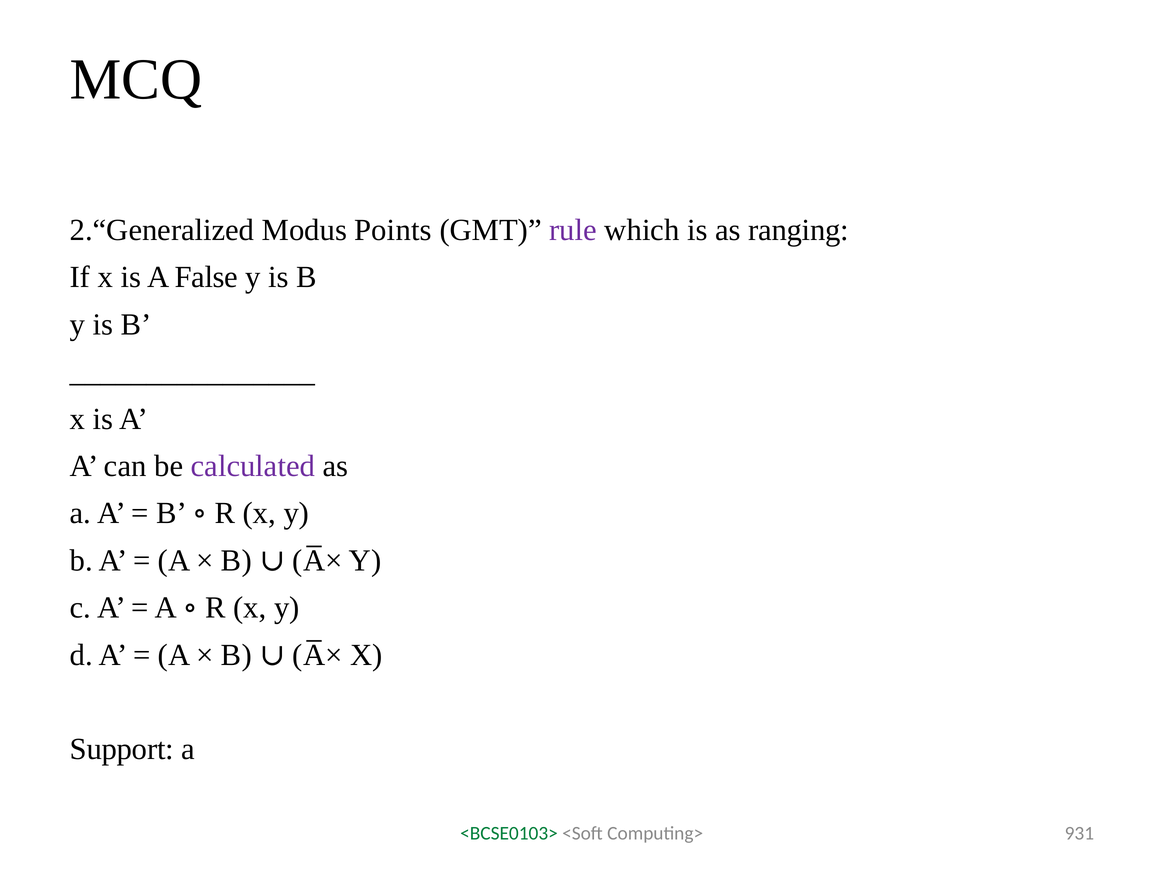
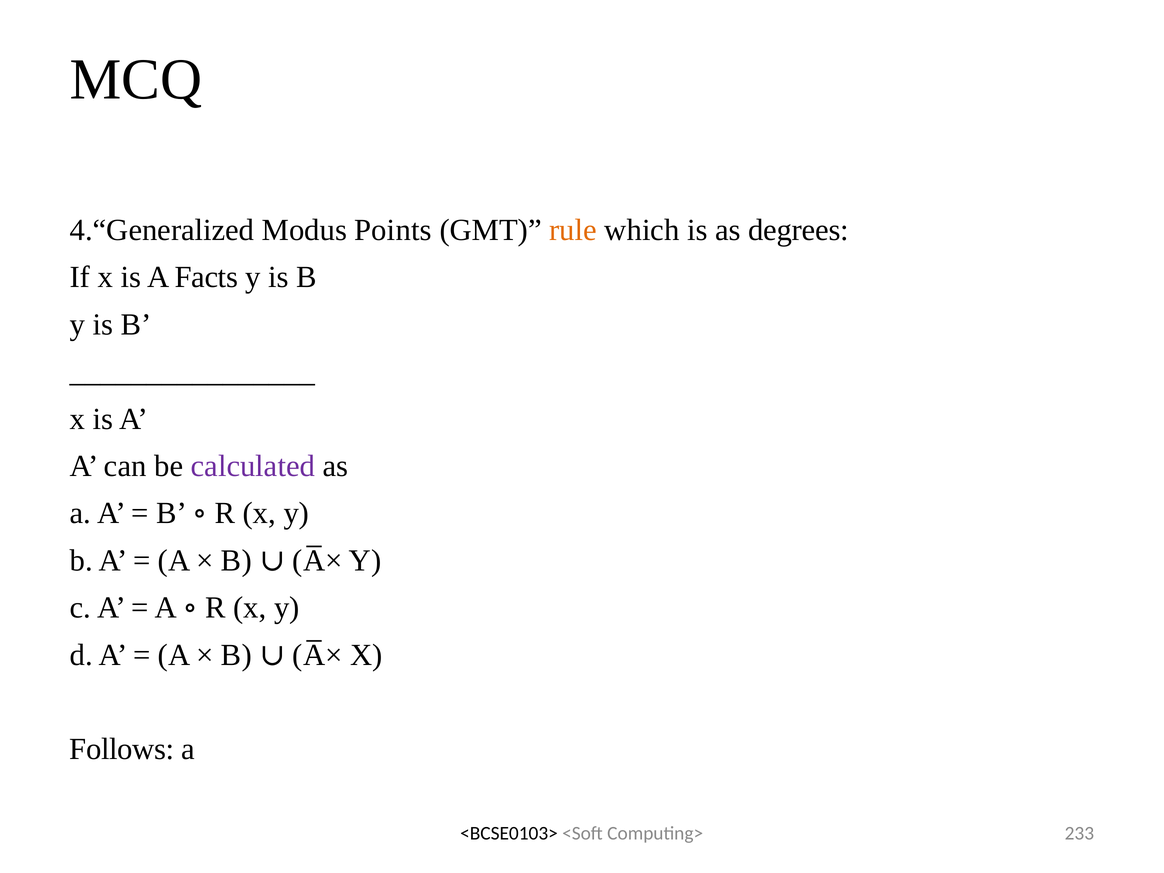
2.“Generalized: 2.“Generalized -> 4.“Generalized (162, 230)
rule colour: purple -> orange (573, 230)
ranging: ranging -> degrees (799, 230)
False: False -> Facts (206, 277)
Support: Support -> Follows (122, 749)
<BCSE0103> colour: green -> black (509, 834)
931: 931 -> 233 (1079, 834)
